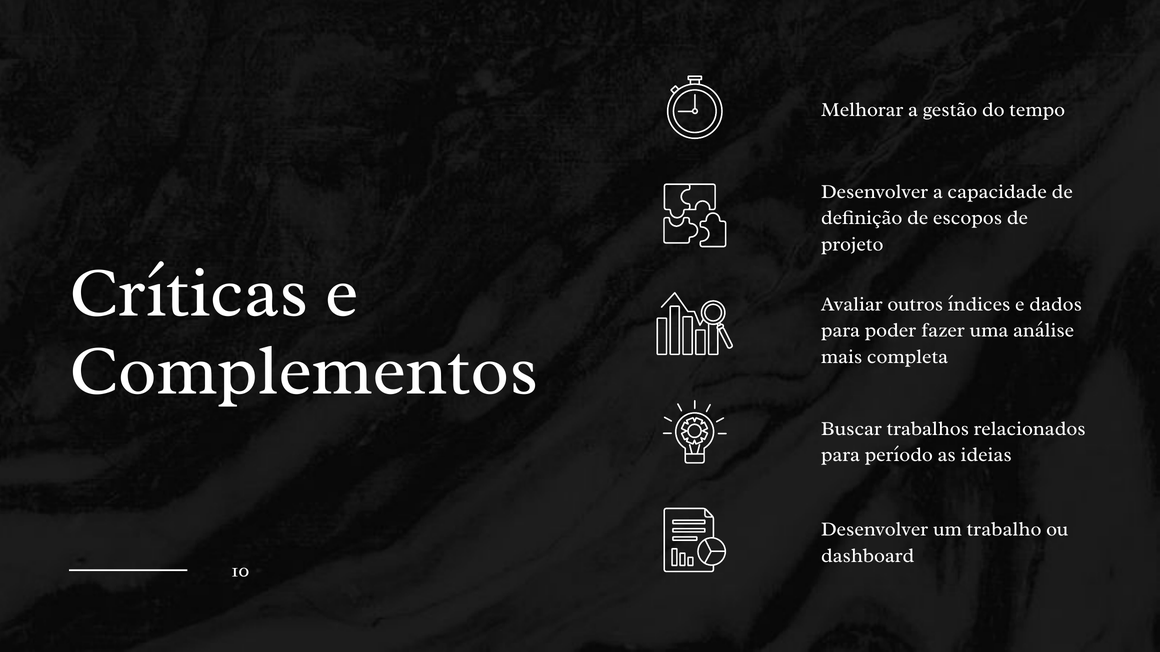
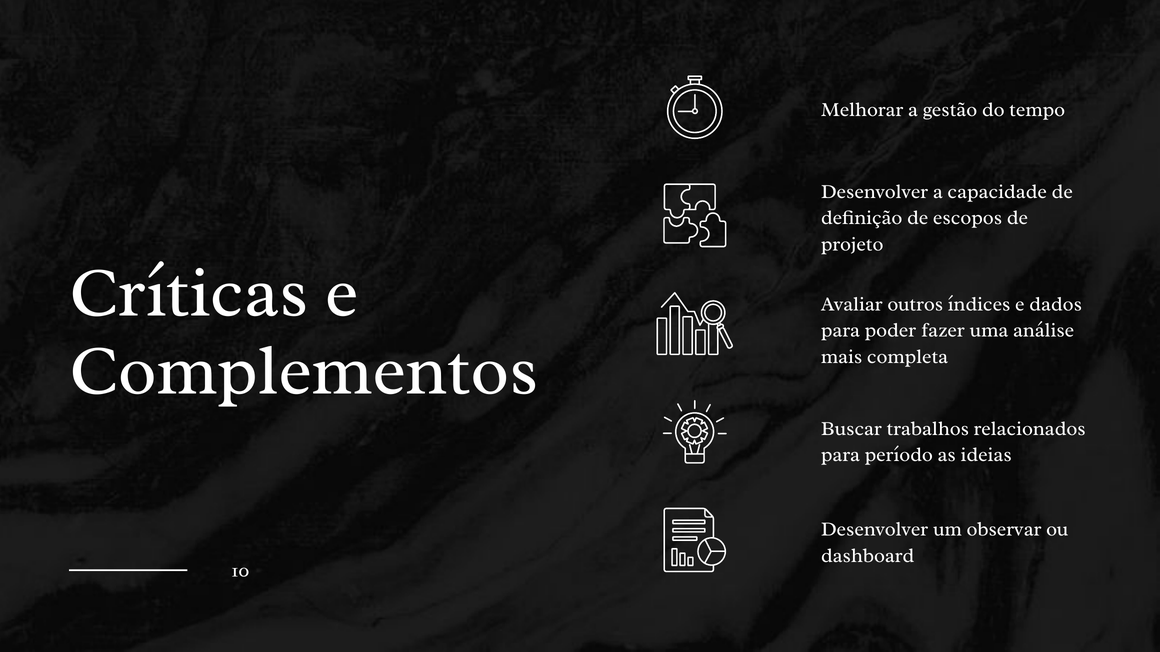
trabalho: trabalho -> observar (1004, 530)
